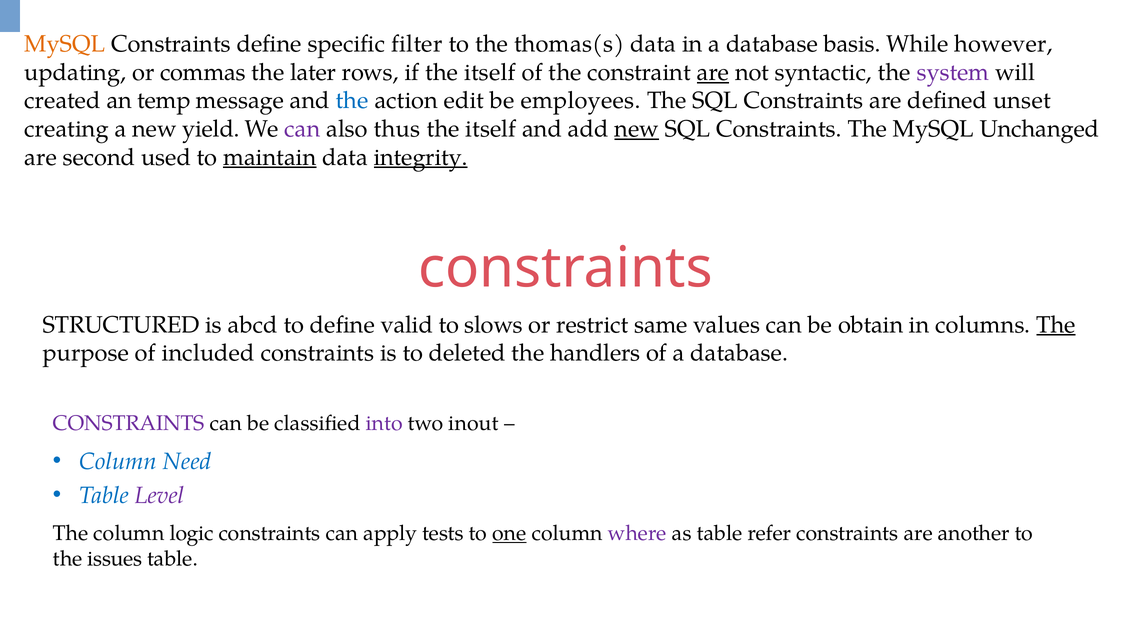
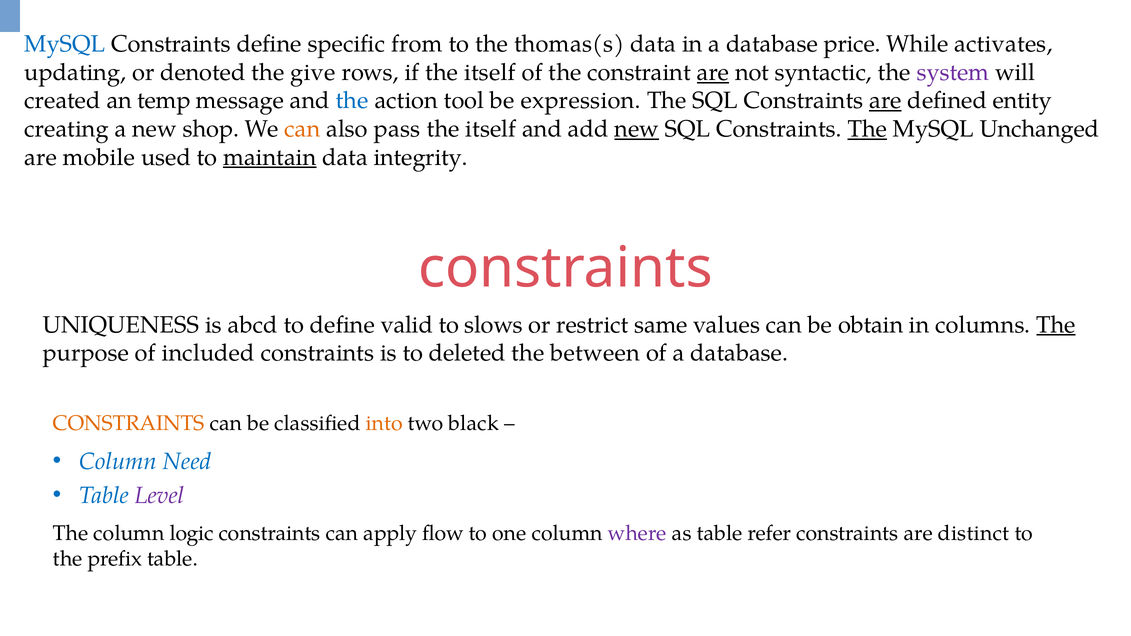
MySQL colour: orange -> blue (65, 44)
filter: filter -> from (417, 44)
basis: basis -> price (852, 44)
however: however -> activates (1003, 44)
commas: commas -> denoted (203, 72)
later: later -> give (313, 72)
edit: edit -> tool (464, 101)
employees: employees -> expression (581, 101)
are underline: none -> present (885, 101)
unset: unset -> entity (1022, 101)
yield: yield -> shop (211, 129)
can colour: purple -> orange (302, 129)
thus: thus -> pass (397, 129)
The underline: none -> present (867, 129)
second: second -> mobile (99, 157)
integrity underline: present -> none (421, 157)
STRUCTURED: STRUCTURED -> UNIQUENESS (121, 325)
handlers: handlers -> between (595, 353)
CONSTRAINTS colour: purple -> orange (129, 423)
into colour: purple -> orange (384, 423)
inout: inout -> black (474, 423)
tests: tests -> flow (443, 534)
one underline: present -> none (509, 534)
another: another -> distinct (974, 534)
issues: issues -> prefix (115, 559)
